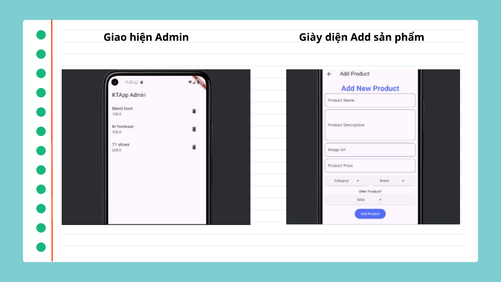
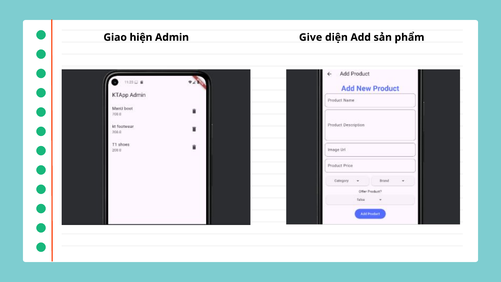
Giày: Giày -> Give (311, 37)
